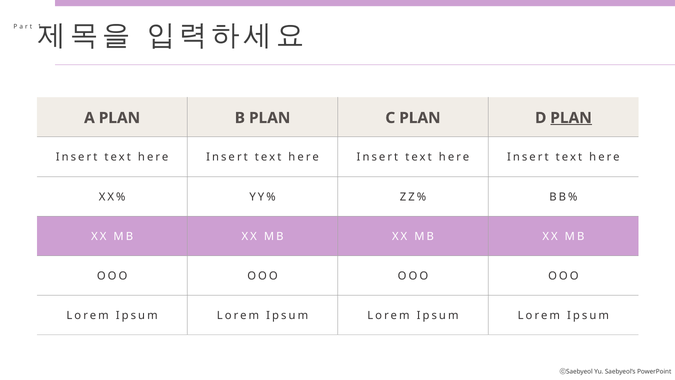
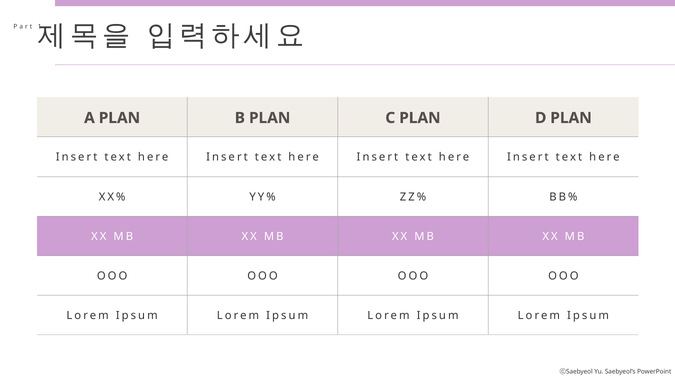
PLAN underline: present -> none (571, 118)
